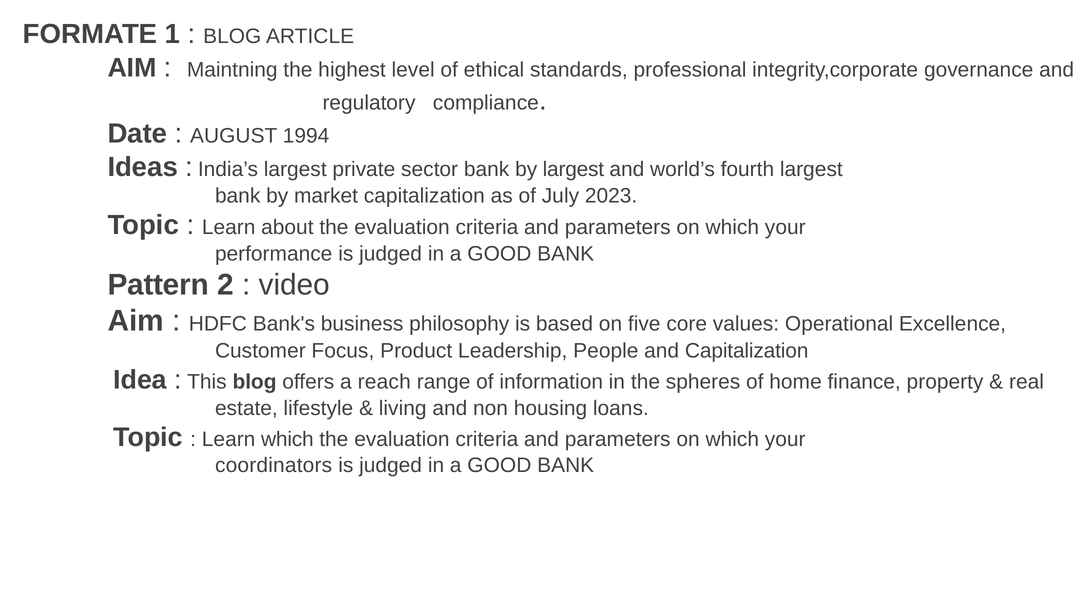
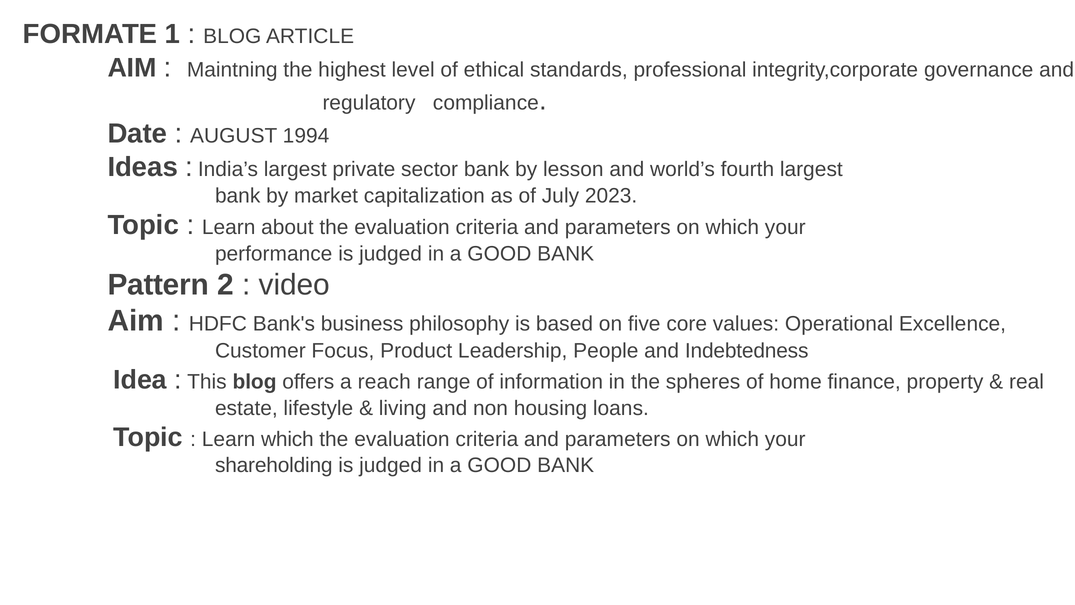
by largest: largest -> lesson (573, 169)
and Capitalization: Capitalization -> Indebtedness (747, 351)
coordinators: coordinators -> shareholding (274, 465)
